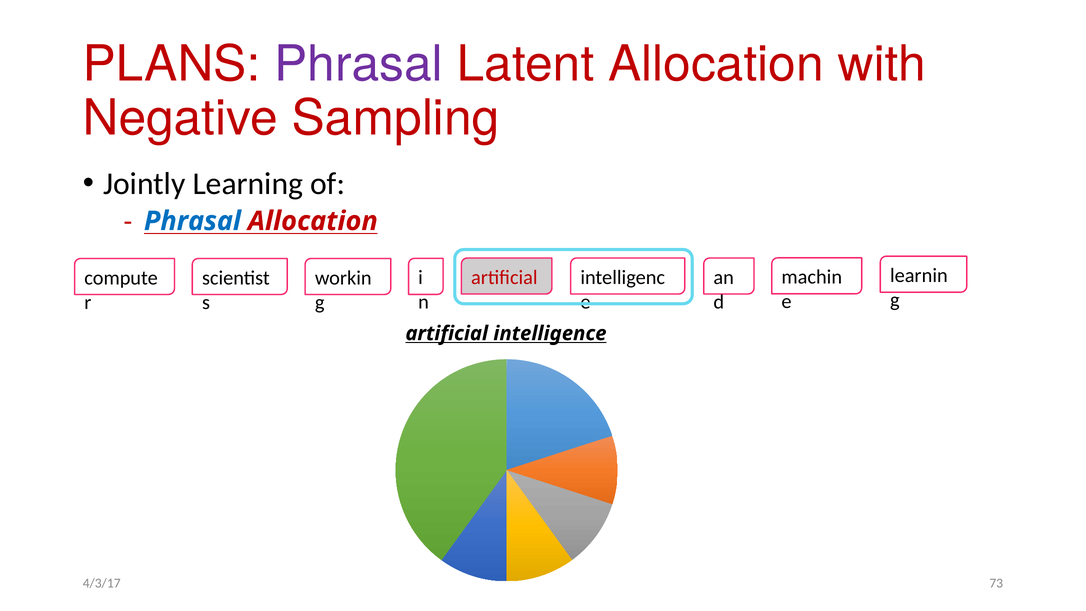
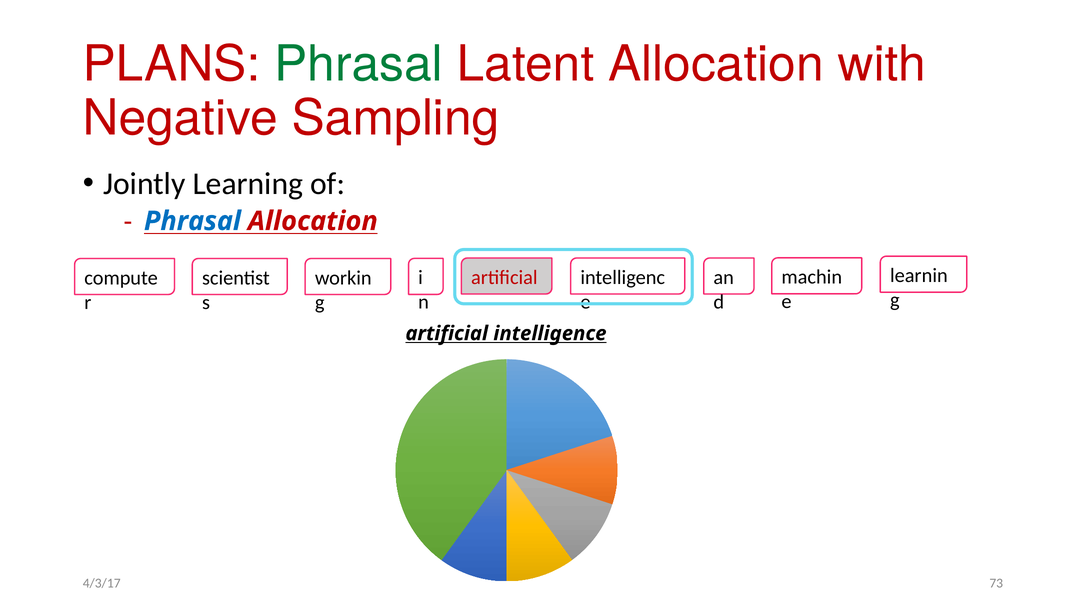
Phrasal colour: purple -> green (359, 64)
